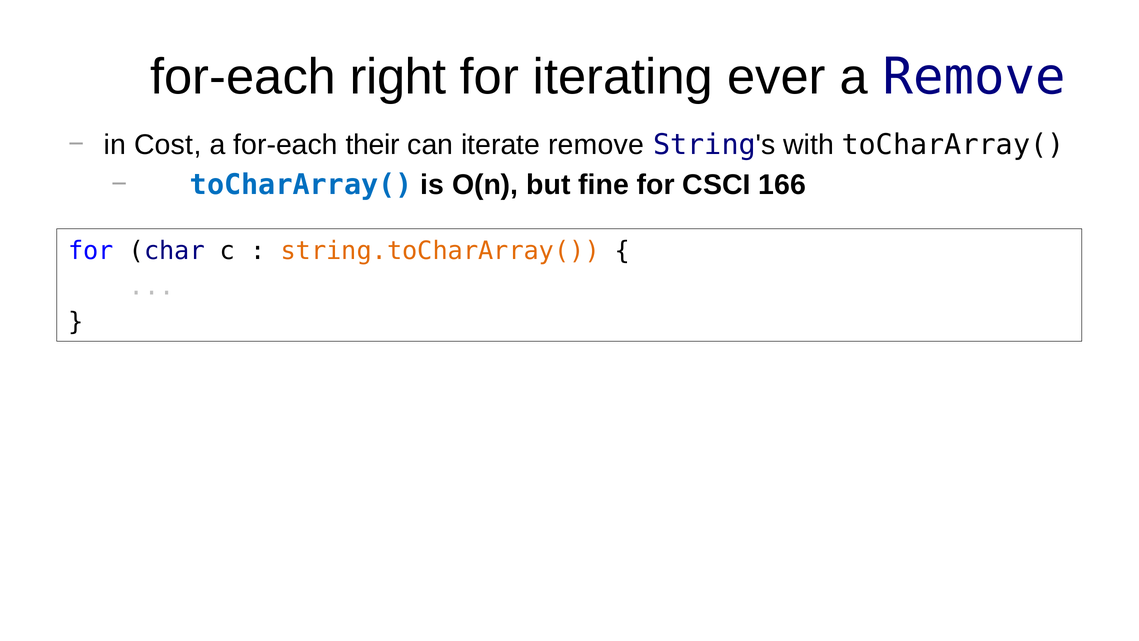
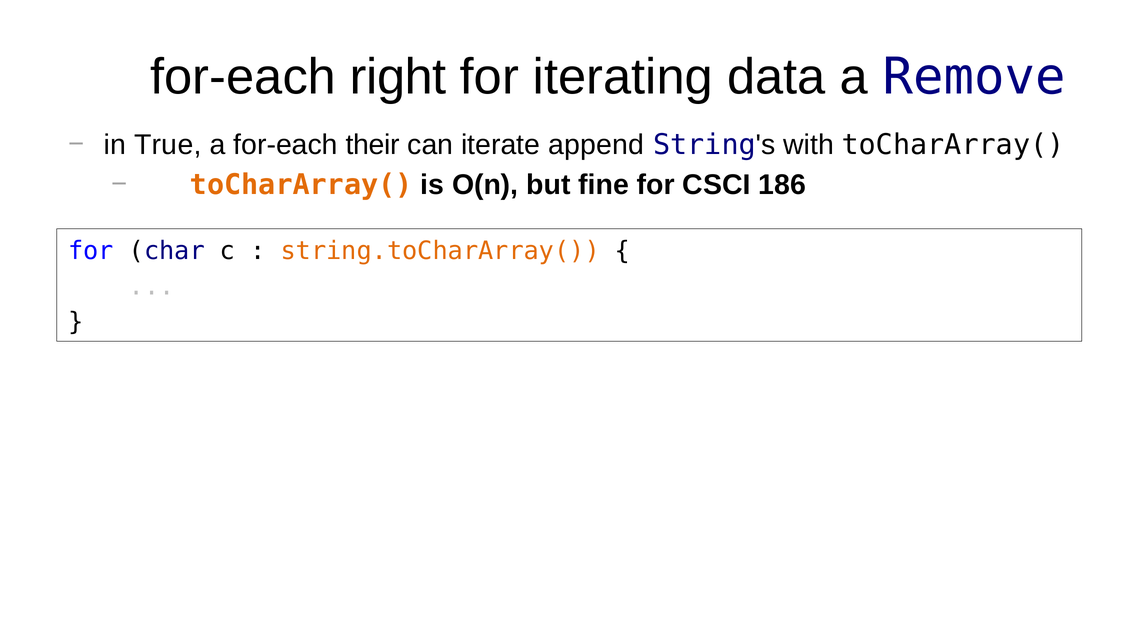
ever: ever -> data (776, 77)
Cost: Cost -> True (168, 145)
iterate remove: remove -> append (596, 145)
toCharArray( colour: blue -> orange (301, 185)
166: 166 -> 186 (782, 185)
